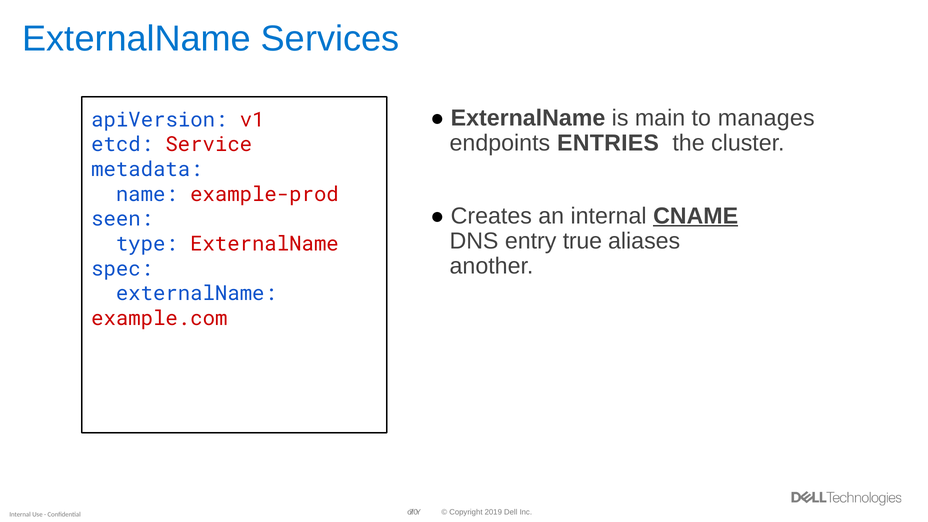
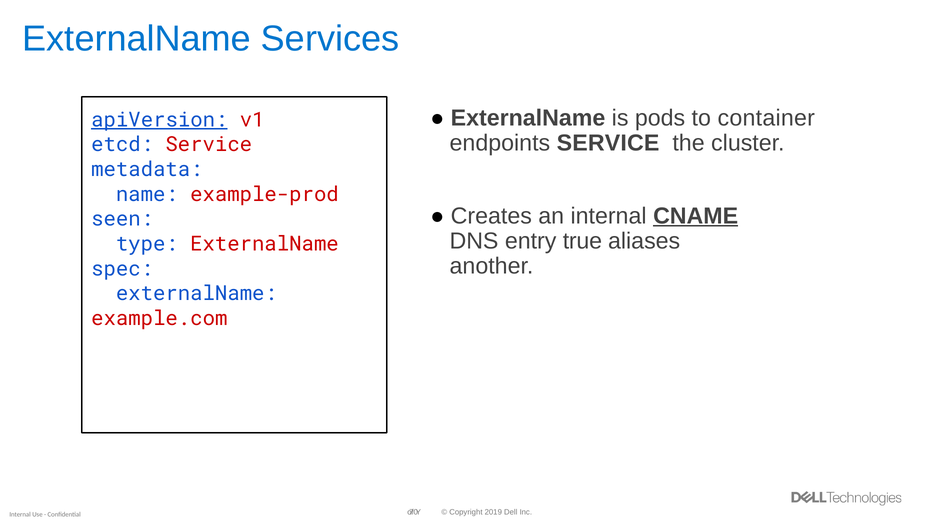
main: main -> pods (660, 118)
manages: manages -> container (766, 118)
apiVersion underline: none -> present (159, 120)
endpoints ENTRIES: ENTRIES -> SERVICE (608, 143)
